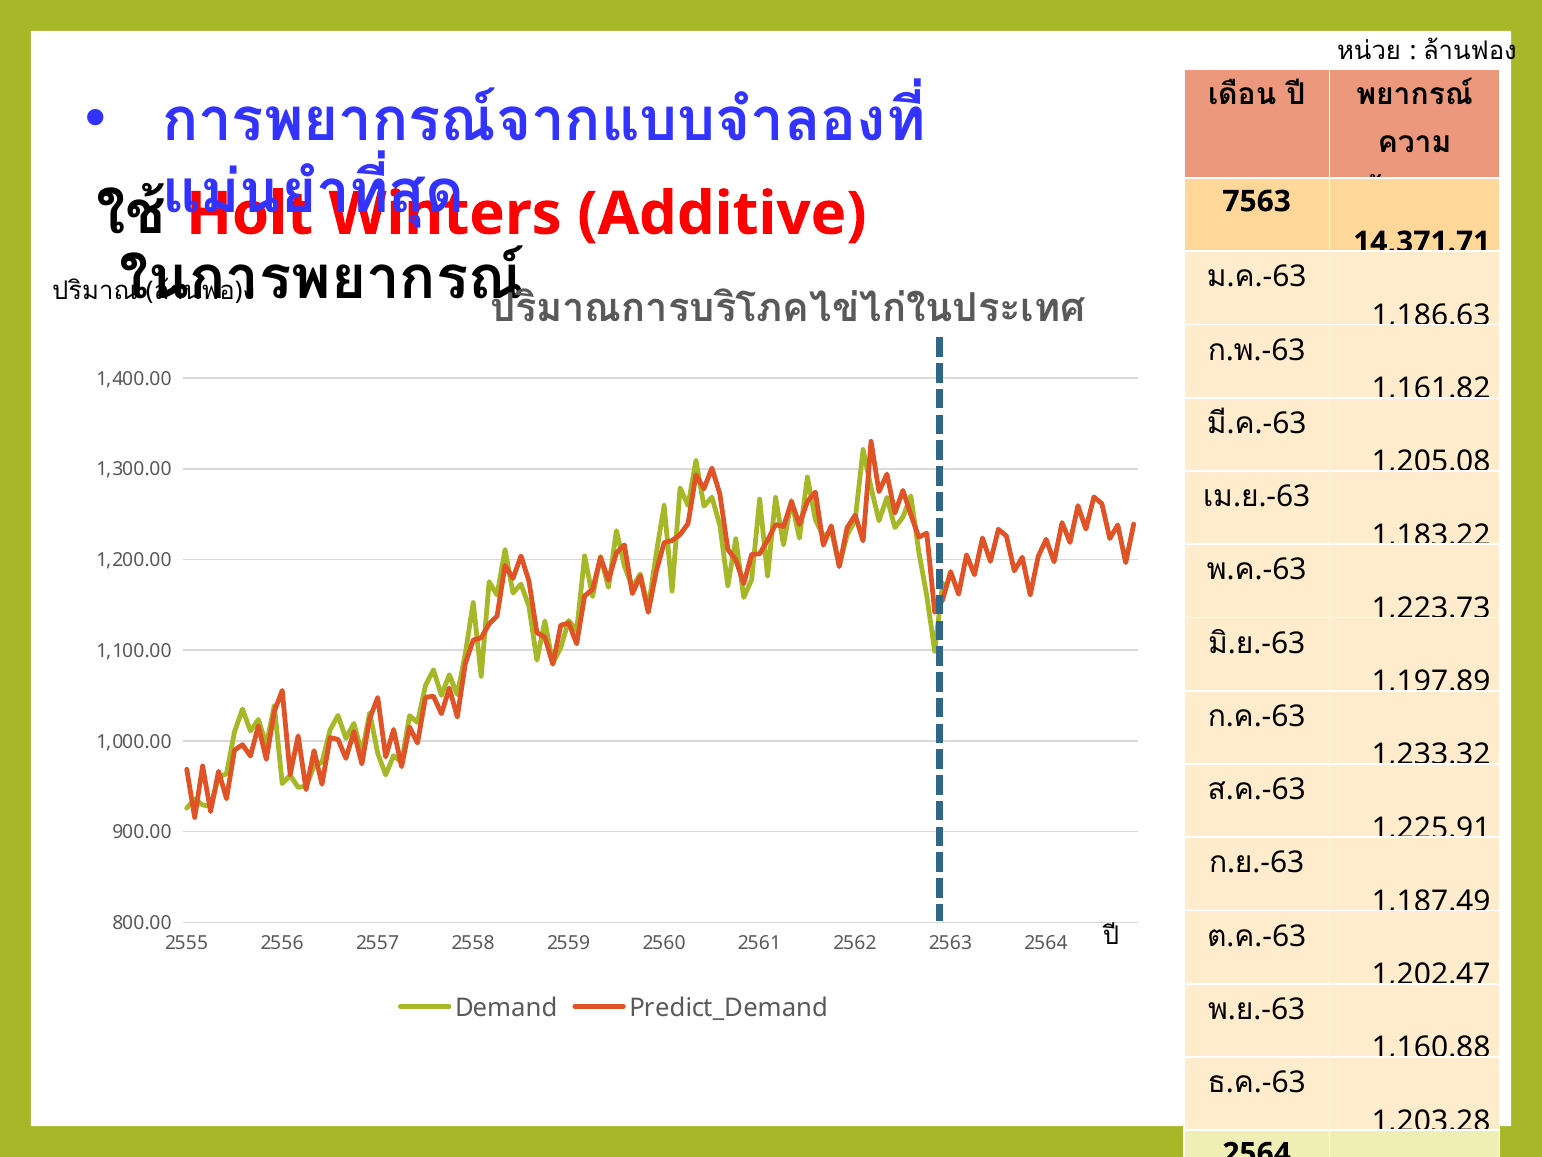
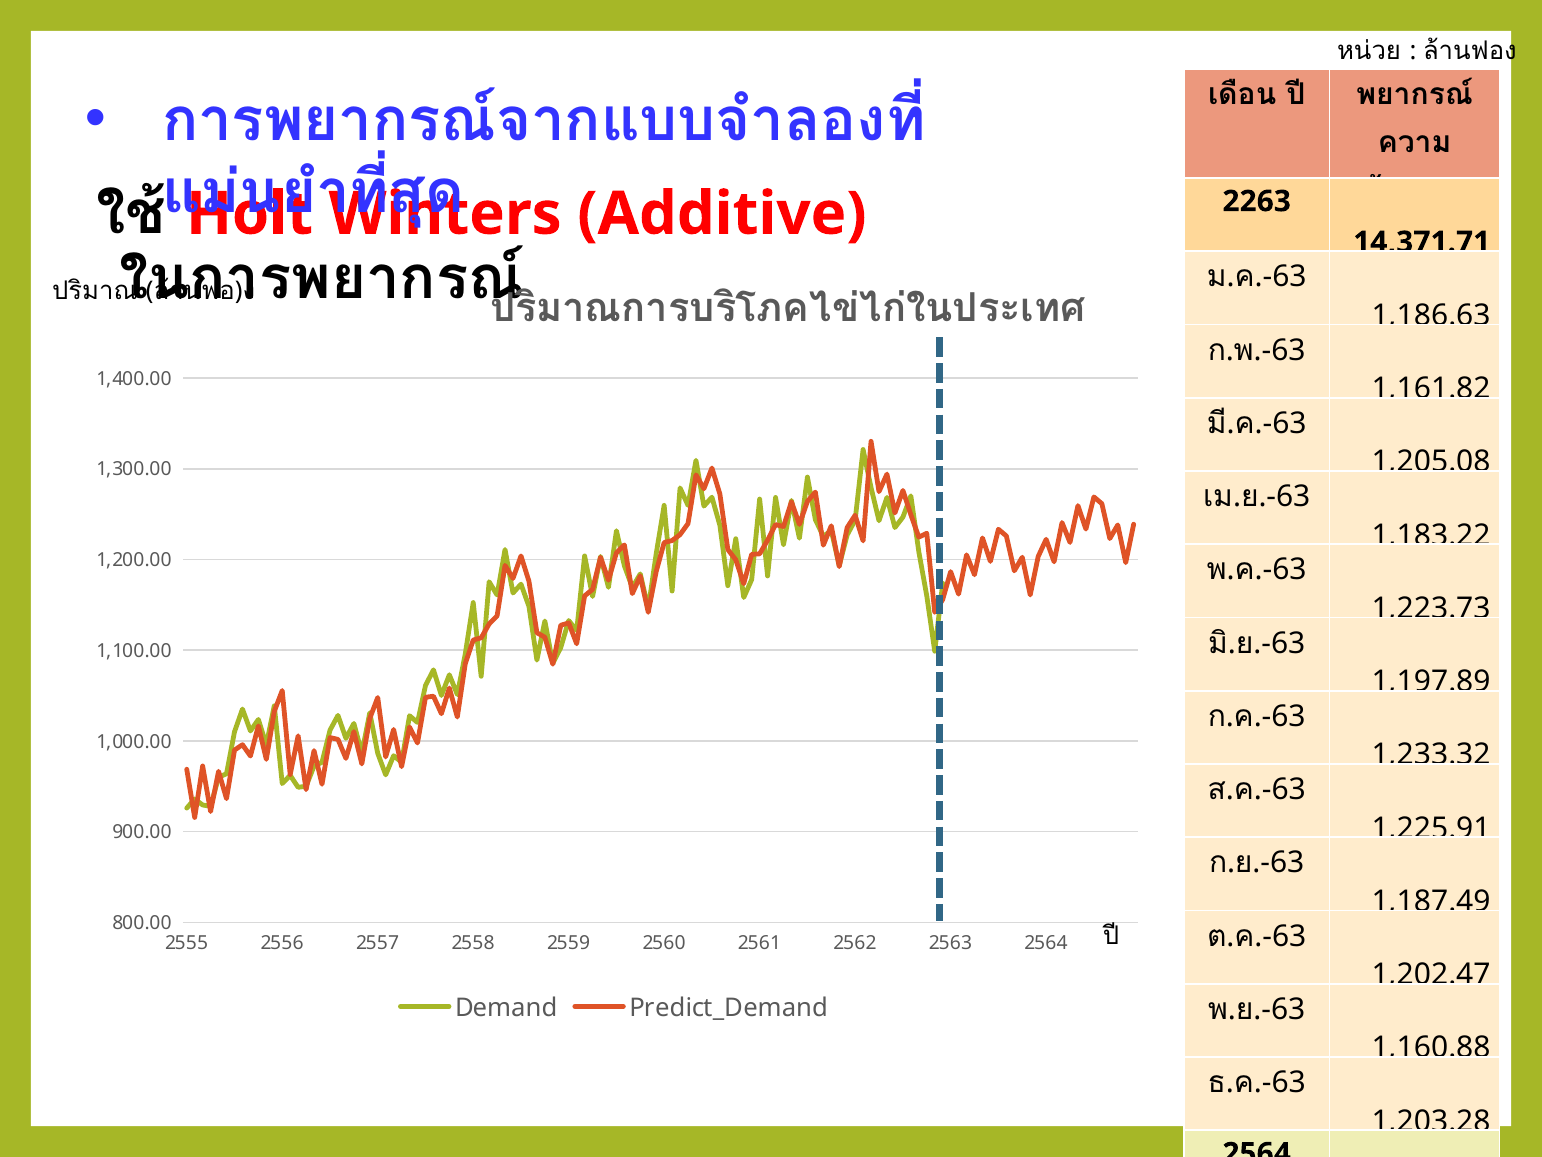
7563: 7563 -> 2263 (1257, 201)
